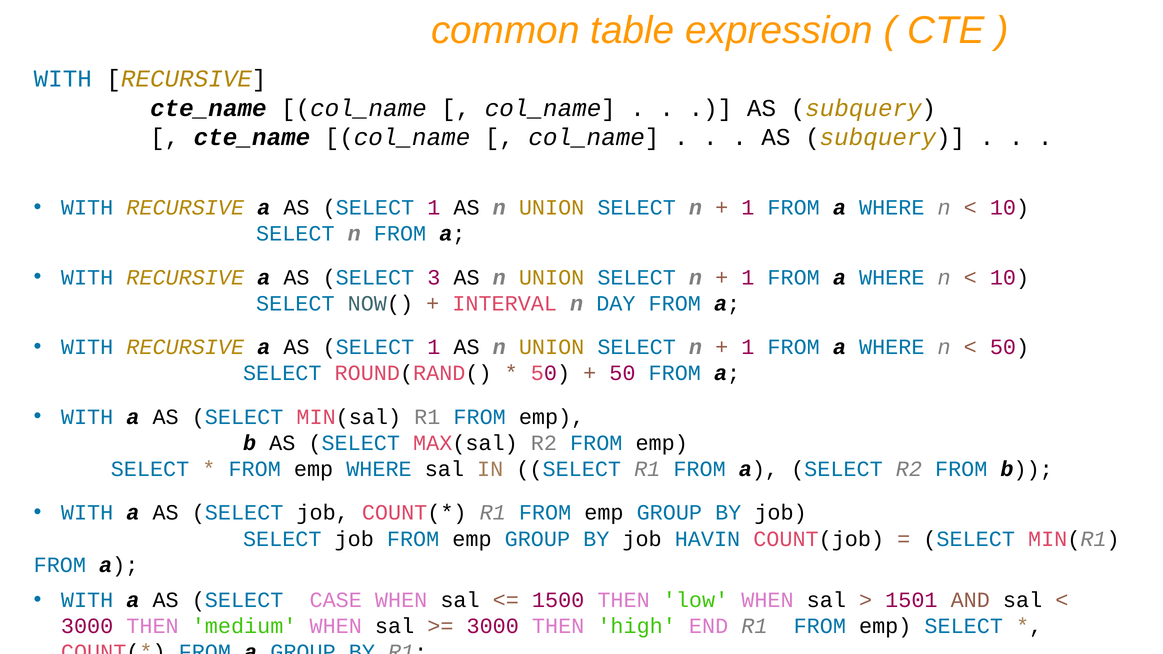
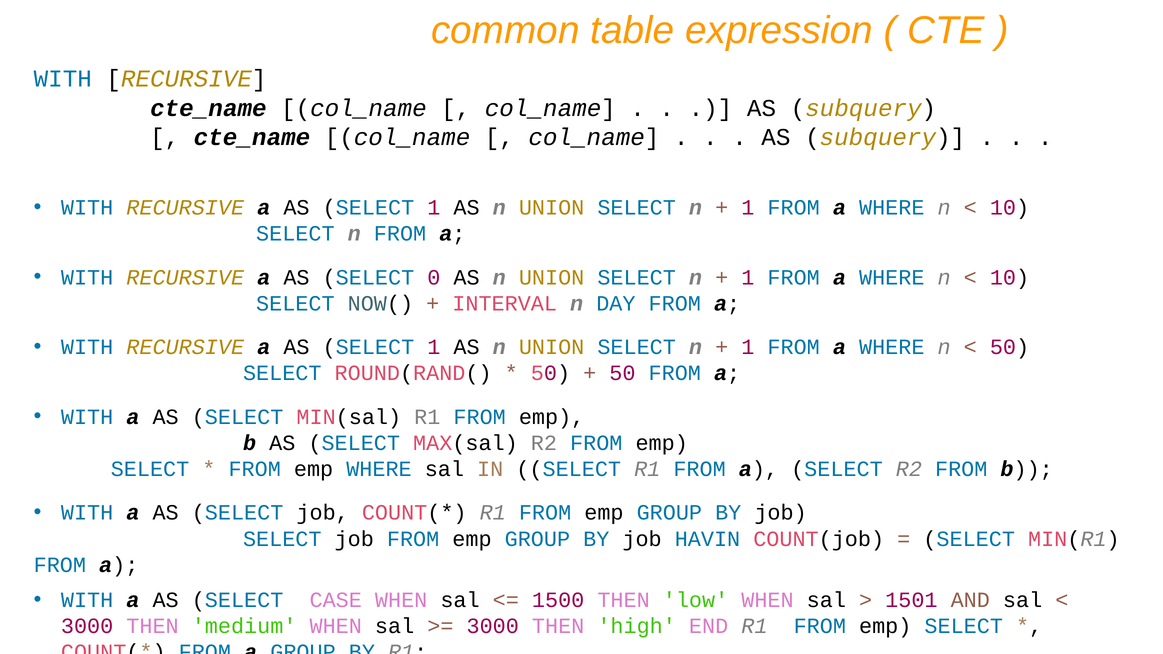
3: 3 -> 0 (434, 277)
